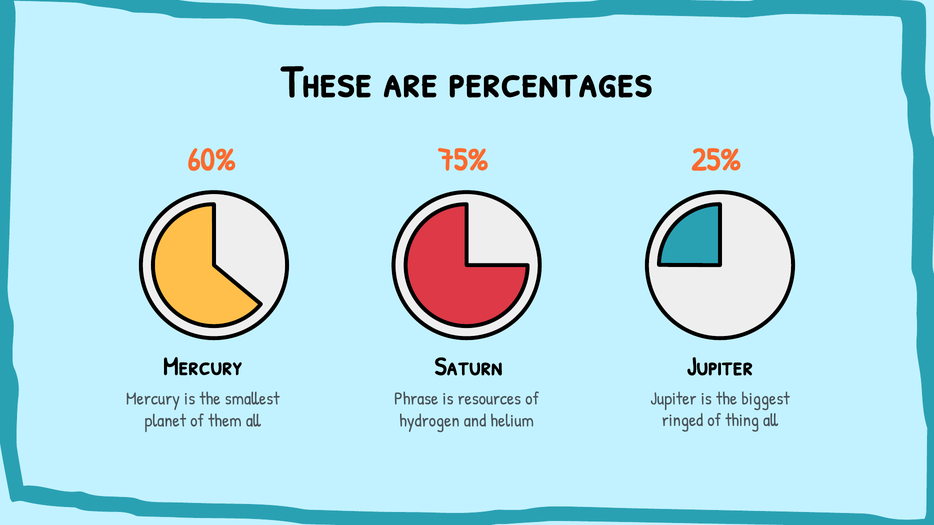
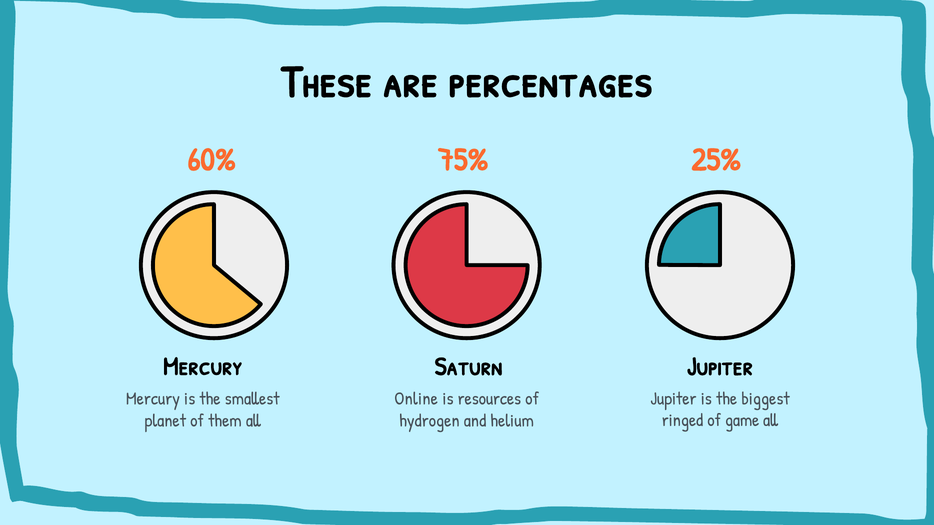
Phrase: Phrase -> Online (416, 399)
thing: thing -> game (742, 421)
